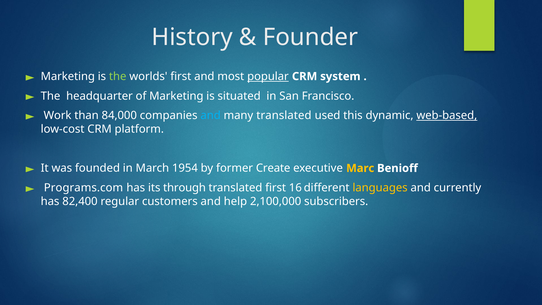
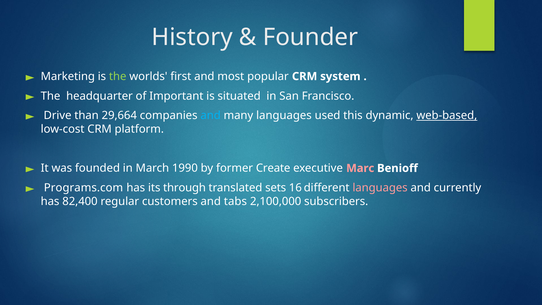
popular underline: present -> none (268, 76)
of Marketing: Marketing -> Important (176, 96)
Work: Work -> Drive (58, 115)
84,000: 84,000 -> 29,664 (119, 115)
many translated: translated -> languages (284, 115)
1954: 1954 -> 1990 (185, 168)
Marc colour: yellow -> pink (360, 168)
translated first: first -> sets (276, 188)
languages colour: yellow -> pink (380, 188)
help: help -> tabs (235, 201)
